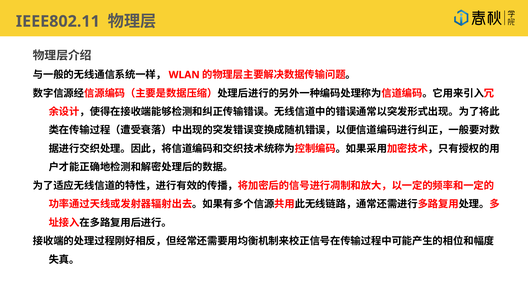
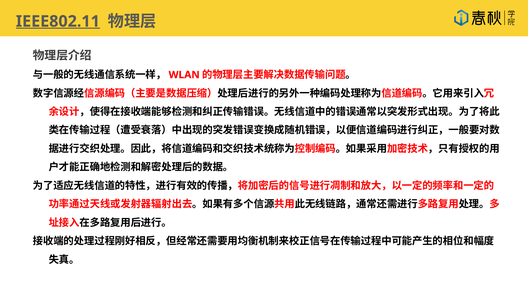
IEEE802.11 underline: none -> present (58, 21)
